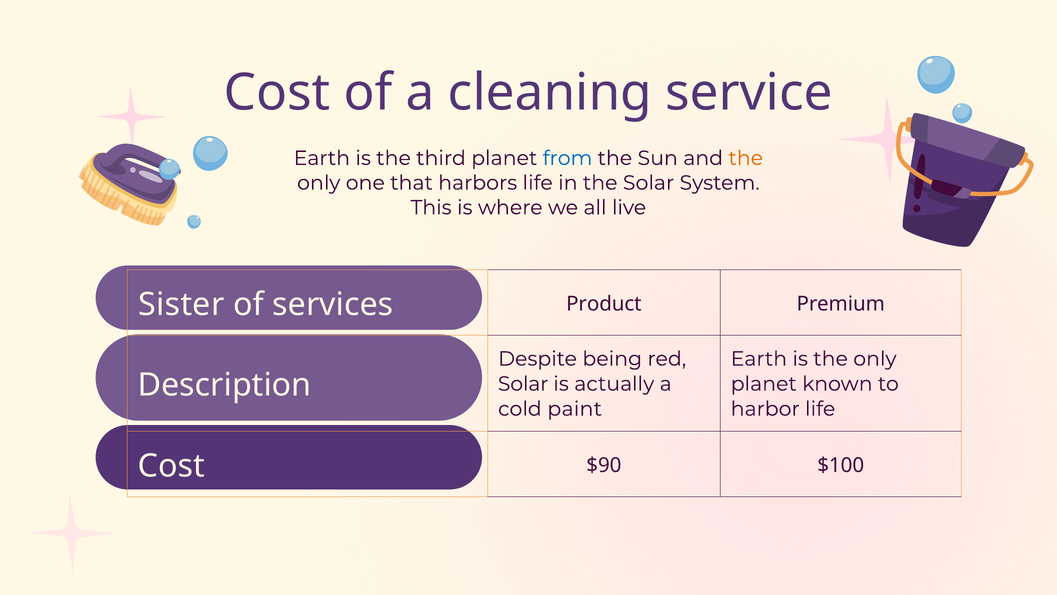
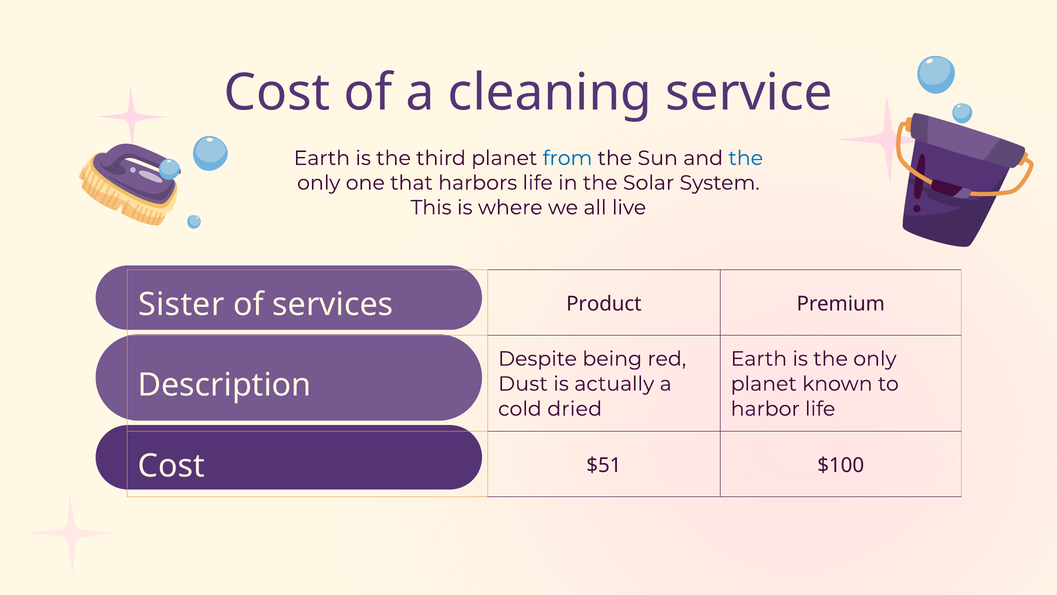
the colour: orange -> blue (746, 158)
Solar: Solar -> Dust (523, 384)
paint: paint -> dried (575, 409)
$90: $90 -> $51 (604, 465)
